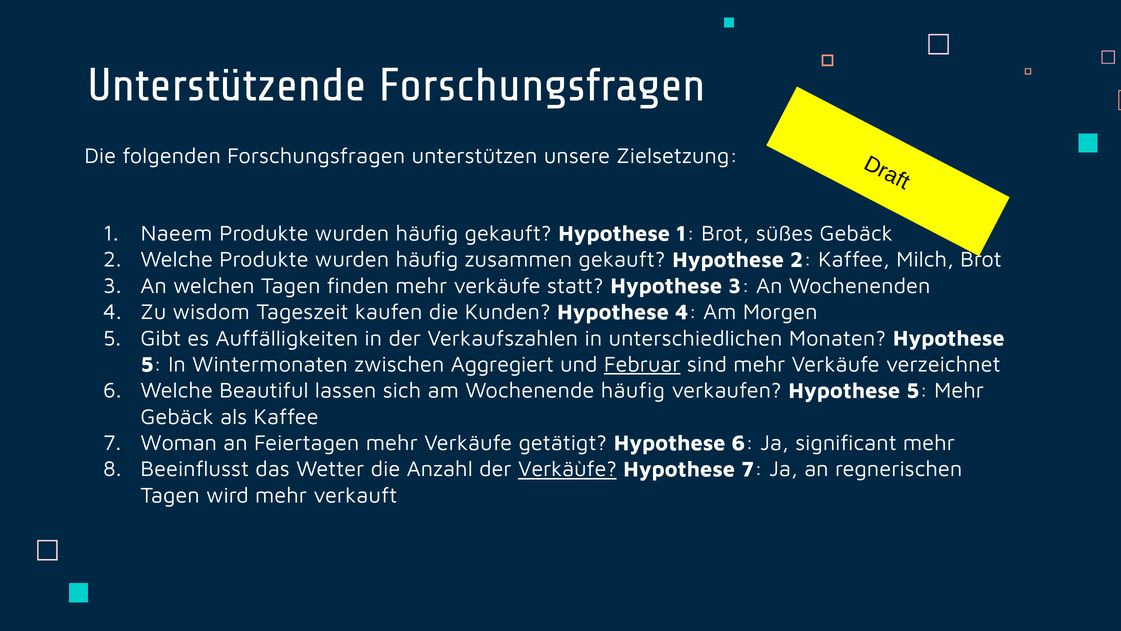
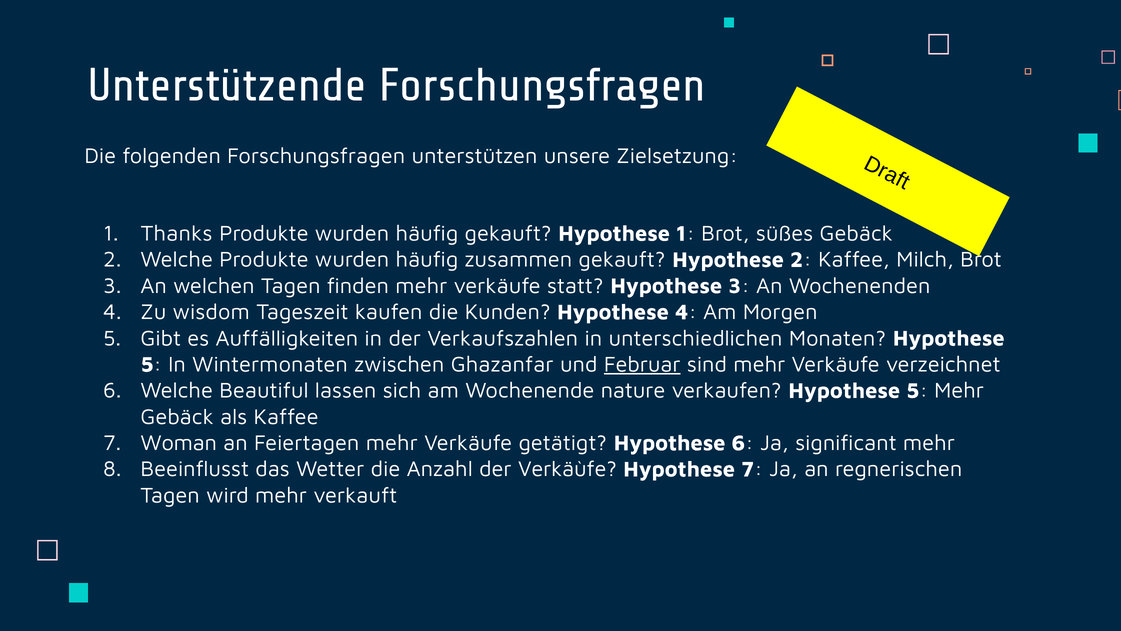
Naeem: Naeem -> Thanks (177, 233)
Aggregiert: Aggregiert -> Ghazanfar (502, 364)
Wochenende häufig: häufig -> nature (633, 390)
Verkäùfe underline: present -> none (567, 469)
